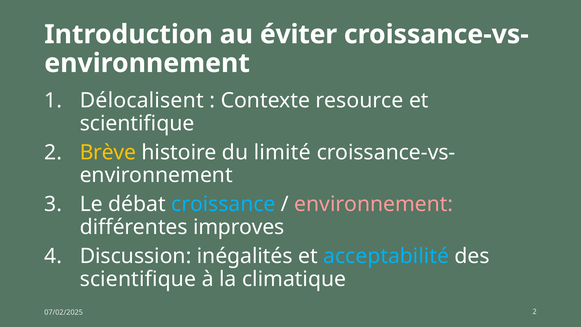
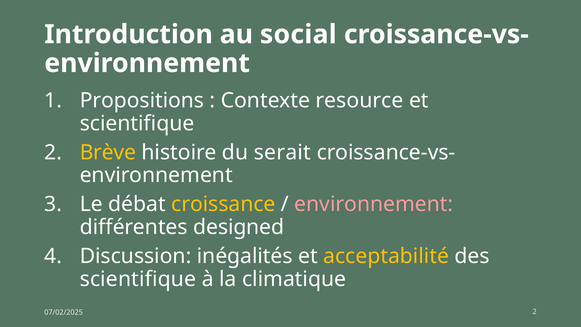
éviter: éviter -> social (298, 34)
Délocalisent: Délocalisent -> Propositions (142, 100)
limité: limité -> serait (282, 152)
croissance colour: light blue -> yellow (223, 204)
improves: improves -> designed (239, 227)
acceptabilité colour: light blue -> yellow (386, 256)
